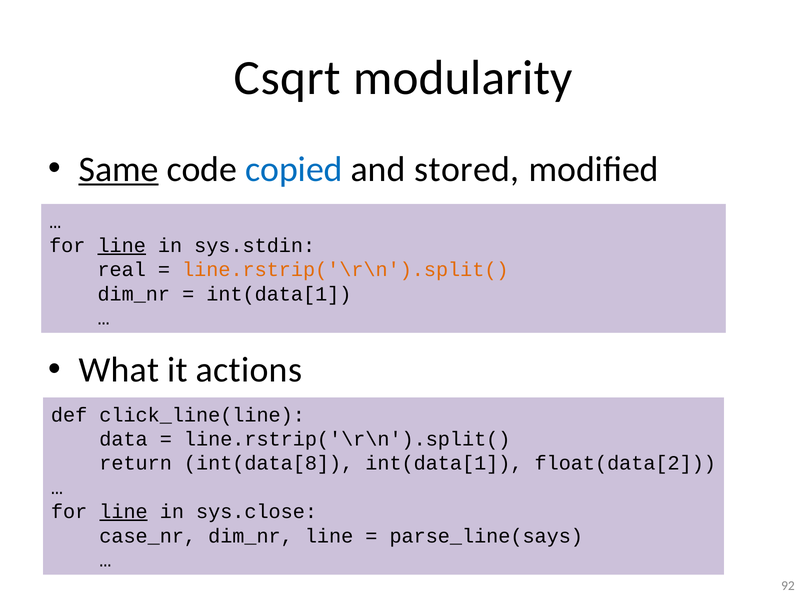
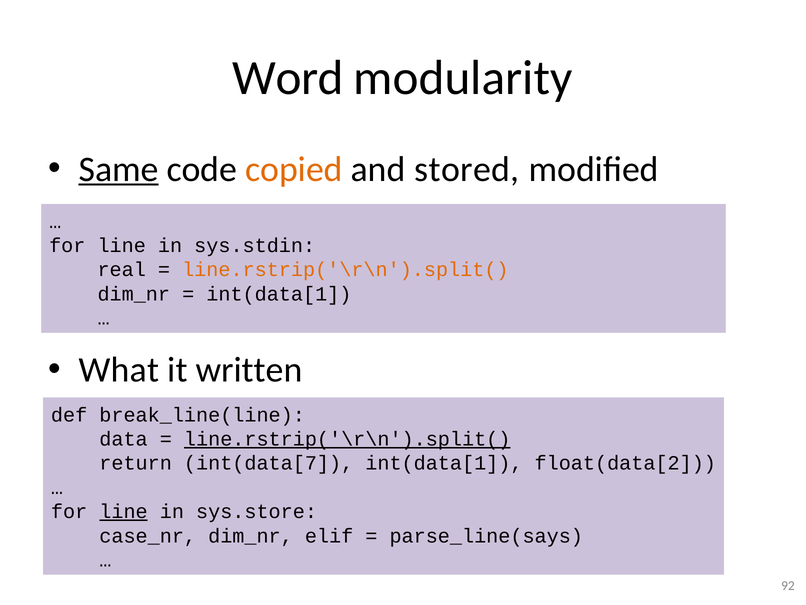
Csqrt: Csqrt -> Word (288, 78)
copied colour: blue -> orange (294, 169)
line underline: present -> none (122, 245)
actions: actions -> written (249, 370)
click_line(line: click_line(line -> break_line(line (202, 415)
line.rstrip('\r\n').split( underline: none -> present (347, 439)
int(data[8: int(data[8 -> int(data[7 (269, 463)
sys.close: sys.close -> sys.store (257, 511)
dim_nr line: line -> elif (329, 535)
